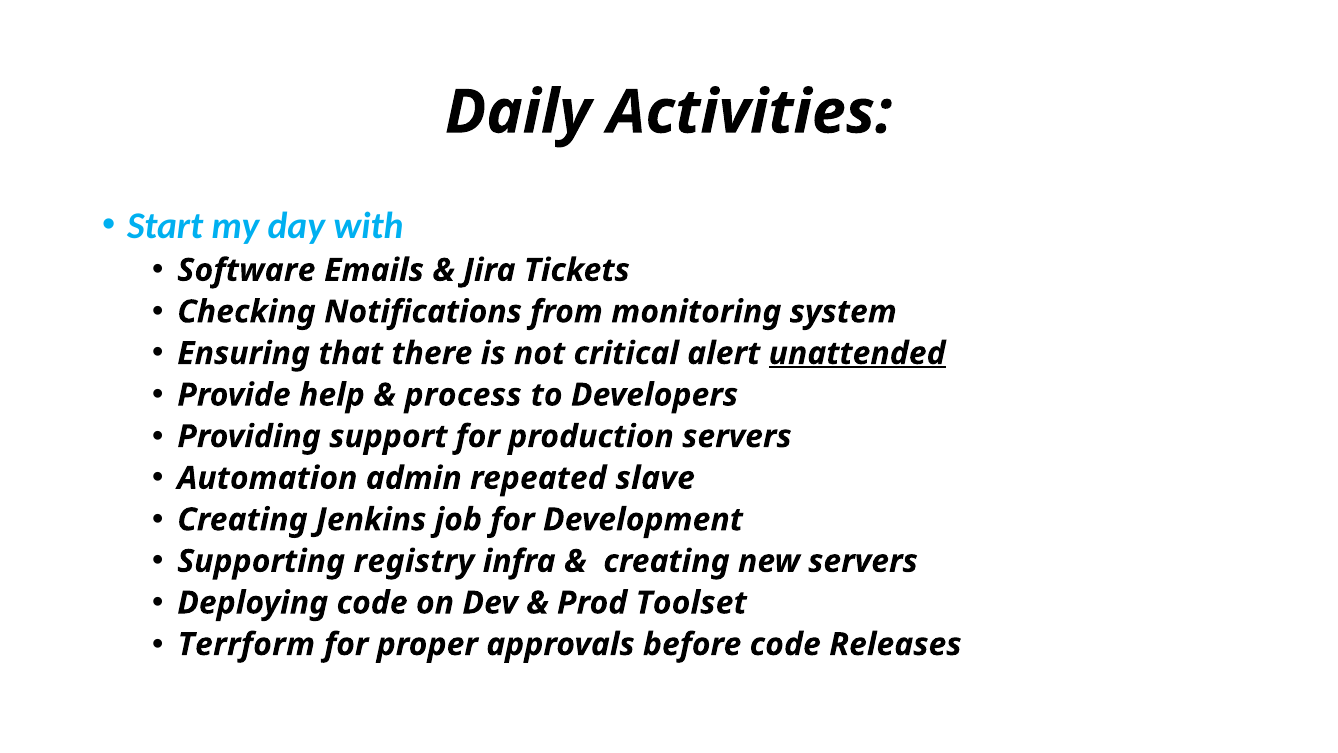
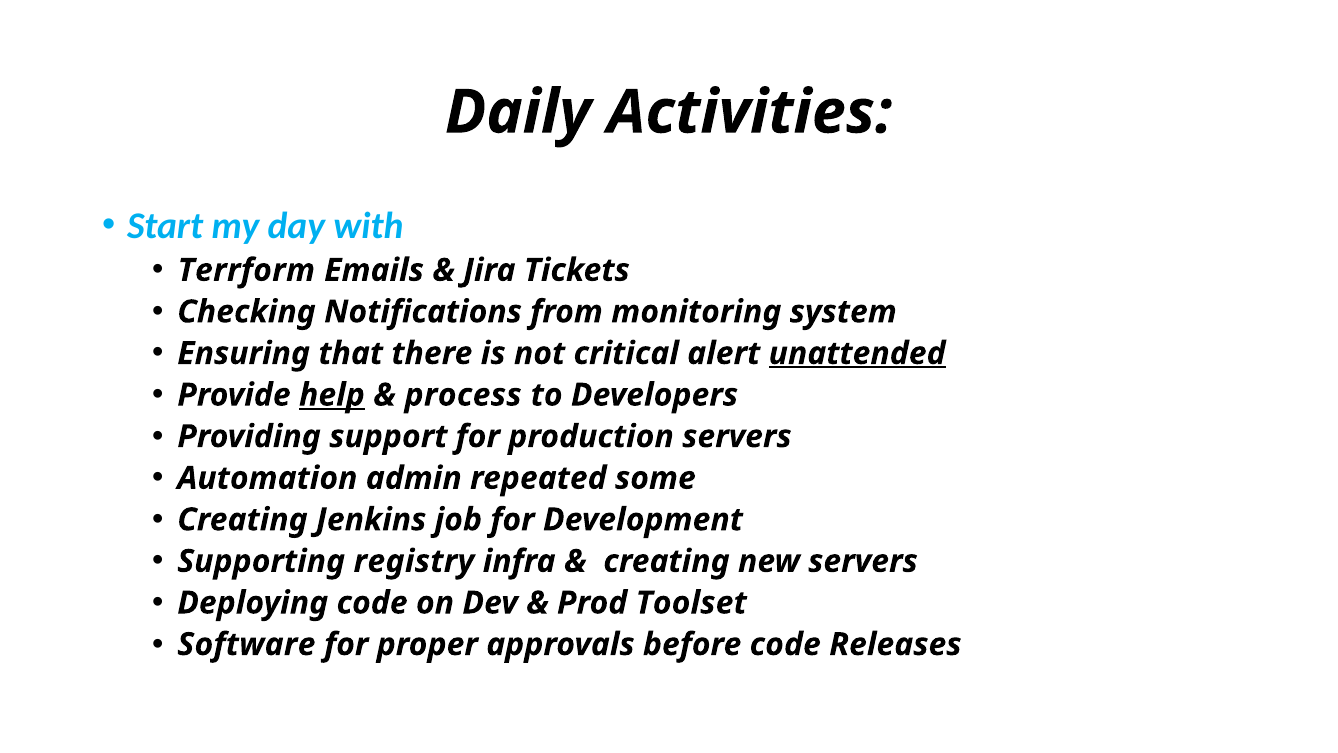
Software: Software -> Terrform (246, 270)
help underline: none -> present (332, 395)
slave: slave -> some (655, 478)
Terrform: Terrform -> Software (246, 644)
